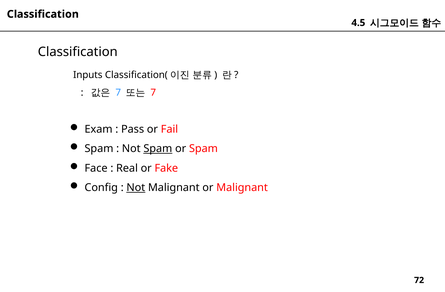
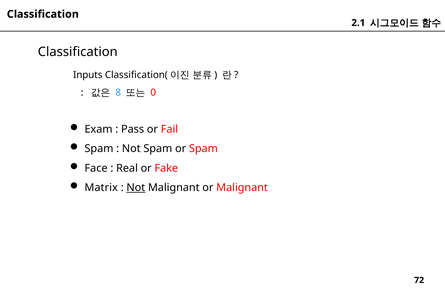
4.5: 4.5 -> 2.1 (358, 23)
7: 7 -> 8 (118, 93)
7: 7 -> 0 (153, 93)
Spam underline: present -> none (158, 149)
Config: Config -> Matrix (101, 188)
